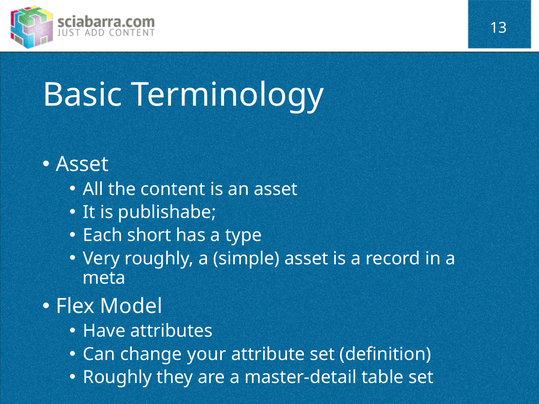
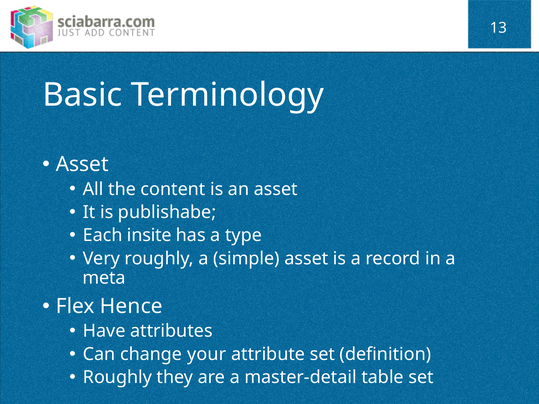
short: short -> insite (149, 235)
Model: Model -> Hence (131, 306)
